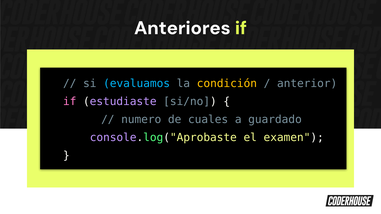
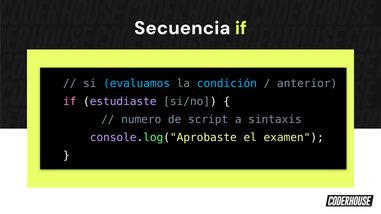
Anteriores: Anteriores -> Secuencia (182, 28)
condición colour: yellow -> light blue (227, 84)
cuales: cuales -> script (208, 120)
guardado: guardado -> sintaxis (275, 120)
